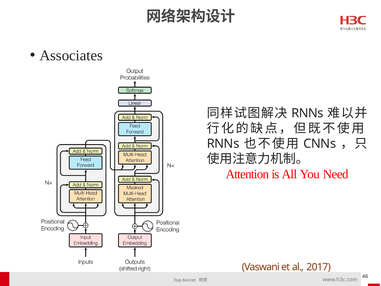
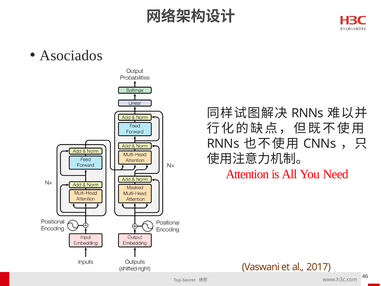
Associates: Associates -> Asociados (71, 55)
